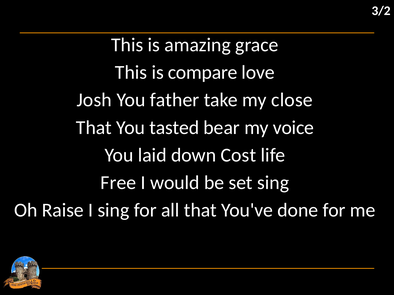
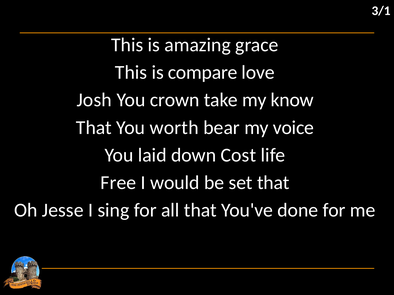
3/2: 3/2 -> 3/1 (381, 11)
father: father -> crown (175, 100)
close: close -> know (292, 100)
tasted: tasted -> worth (174, 128)
set sing: sing -> that (273, 183)
Raise: Raise -> Jesse (63, 210)
